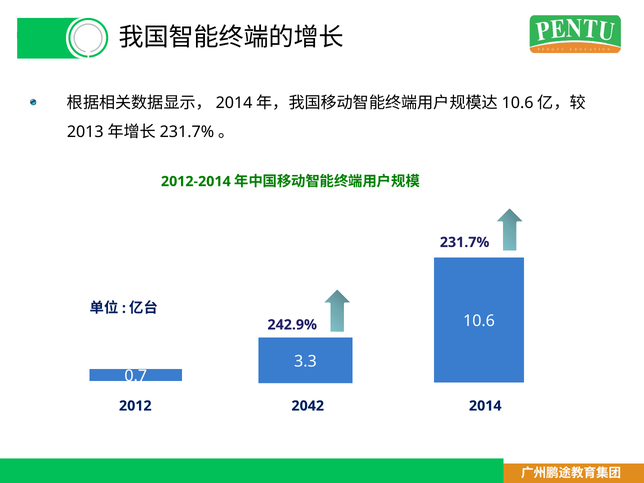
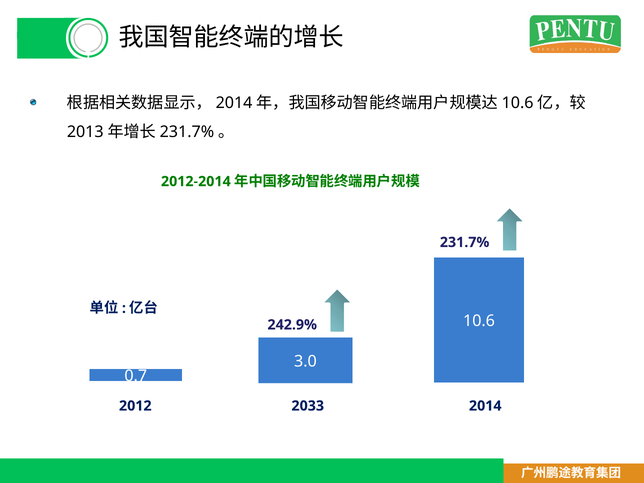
3.3: 3.3 -> 3.0 (305, 362)
2042: 2042 -> 2033 (308, 406)
